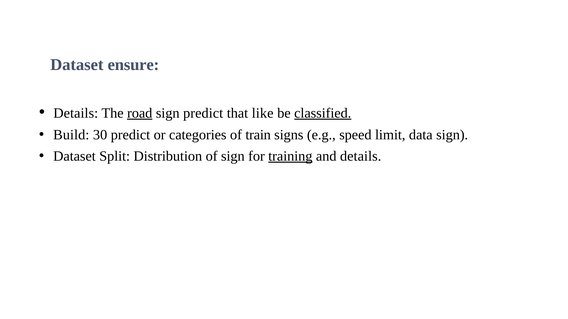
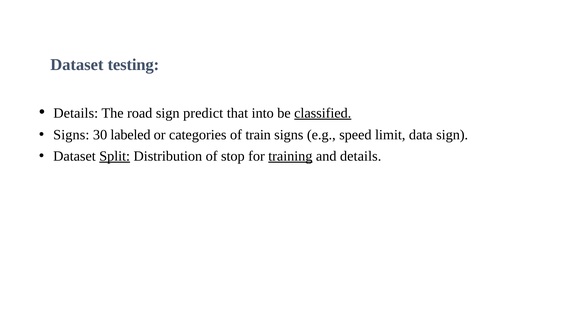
ensure: ensure -> testing (133, 65)
road underline: present -> none (140, 113)
like: like -> into (263, 113)
Build: Build -> Signs (71, 135)
30 predict: predict -> labeled (131, 135)
Split underline: none -> present (115, 156)
of sign: sign -> stop (233, 156)
